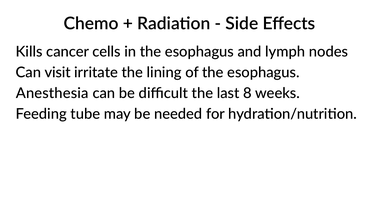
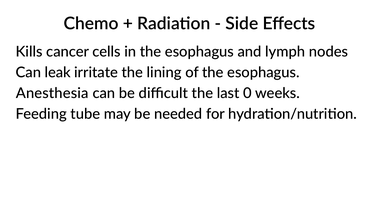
visit: visit -> leak (58, 72)
8: 8 -> 0 (247, 93)
